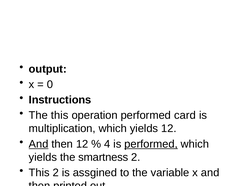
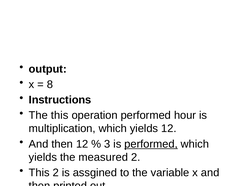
0: 0 -> 8 (50, 84)
card: card -> hour (185, 115)
And underline: present -> none (39, 144)
4: 4 -> 3 (107, 144)
smartness: smartness -> measured (103, 157)
